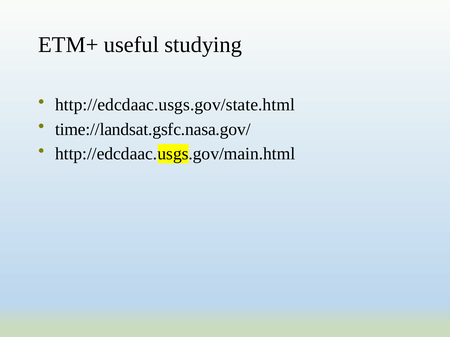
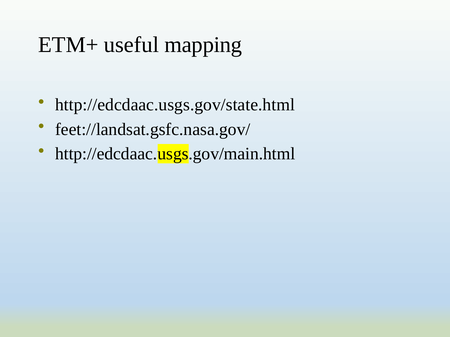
studying: studying -> mapping (203, 45)
time://landsat.gsfc.nasa.gov/: time://landsat.gsfc.nasa.gov/ -> feet://landsat.gsfc.nasa.gov/ (153, 130)
